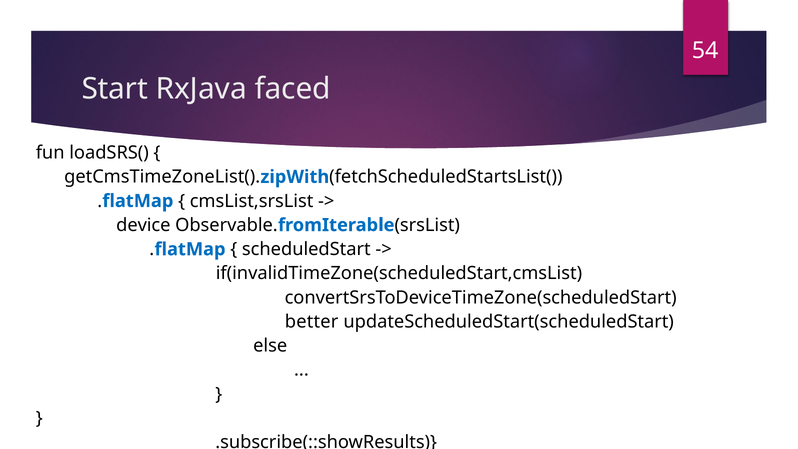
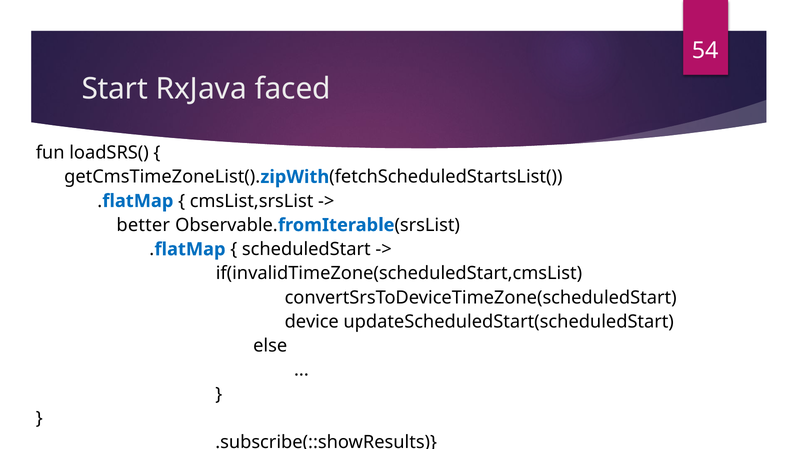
device: device -> better (143, 225)
better: better -> device (312, 322)
